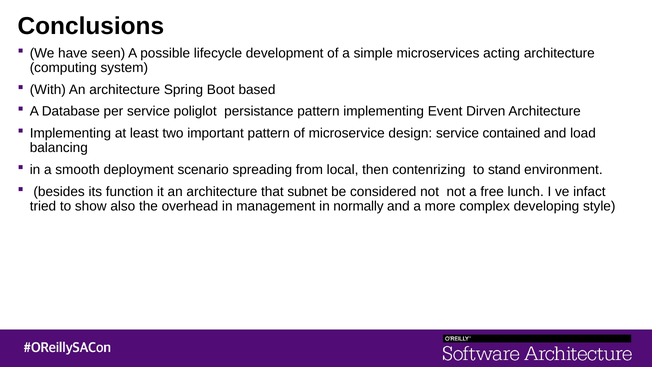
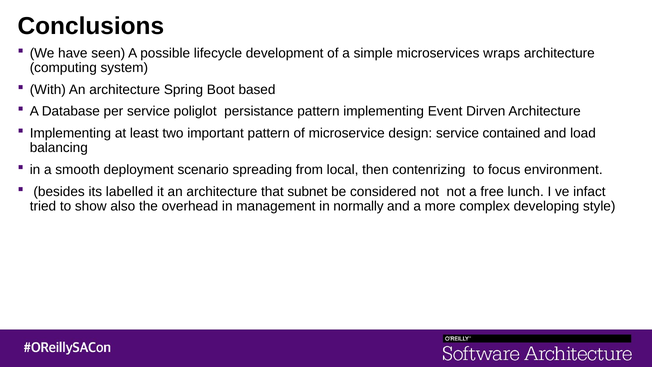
acting: acting -> wraps (502, 53)
stand: stand -> focus (504, 170)
function: function -> labelled (130, 191)
